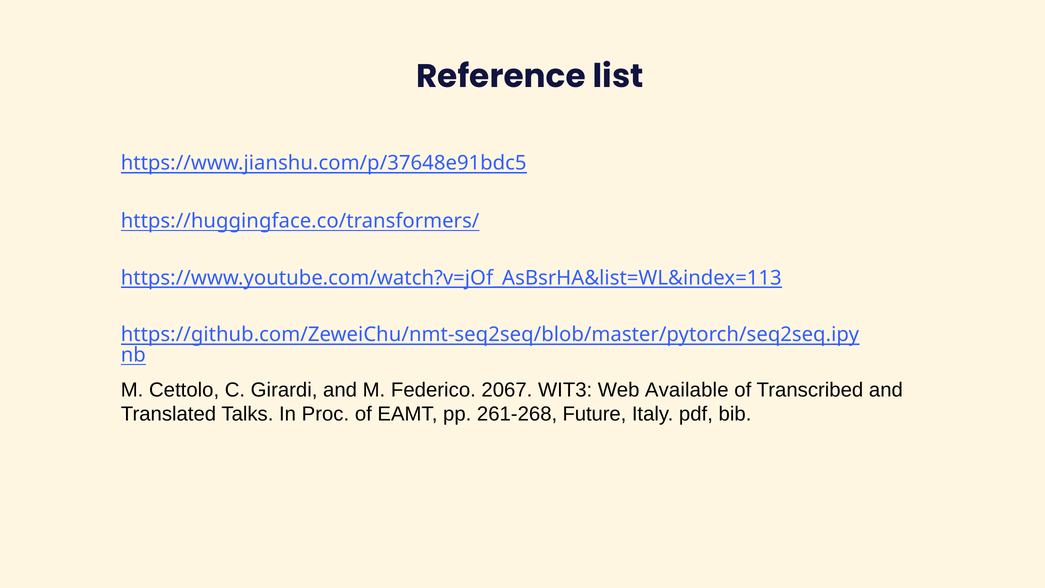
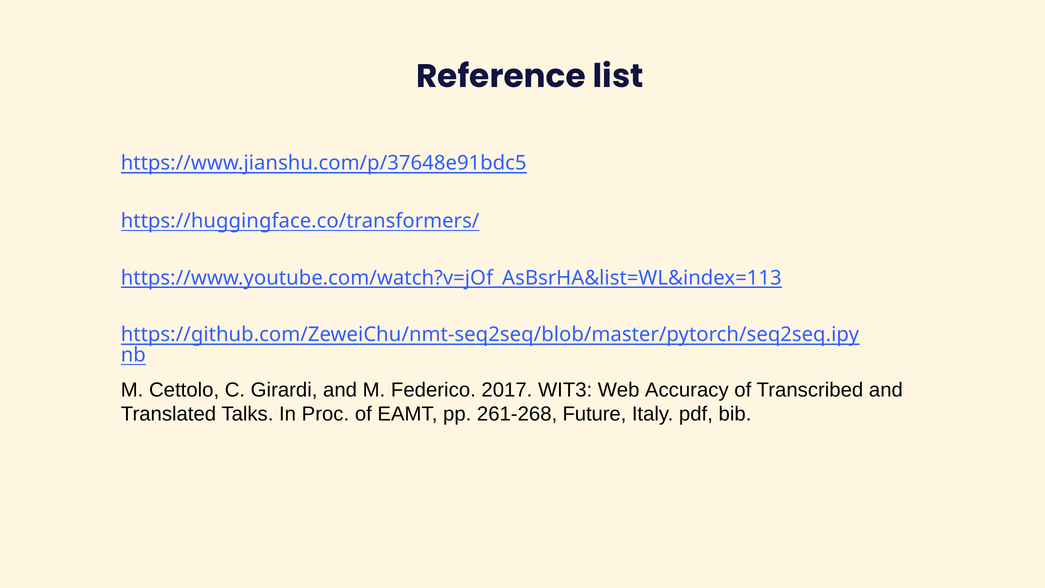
2067: 2067 -> 2017 (507, 390)
Available: Available -> Accuracy (687, 390)
